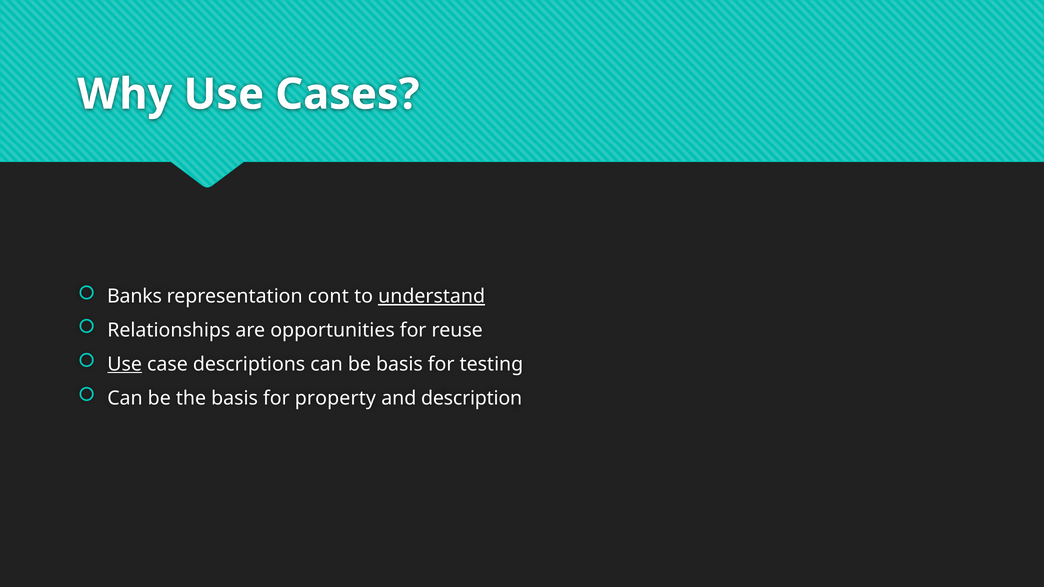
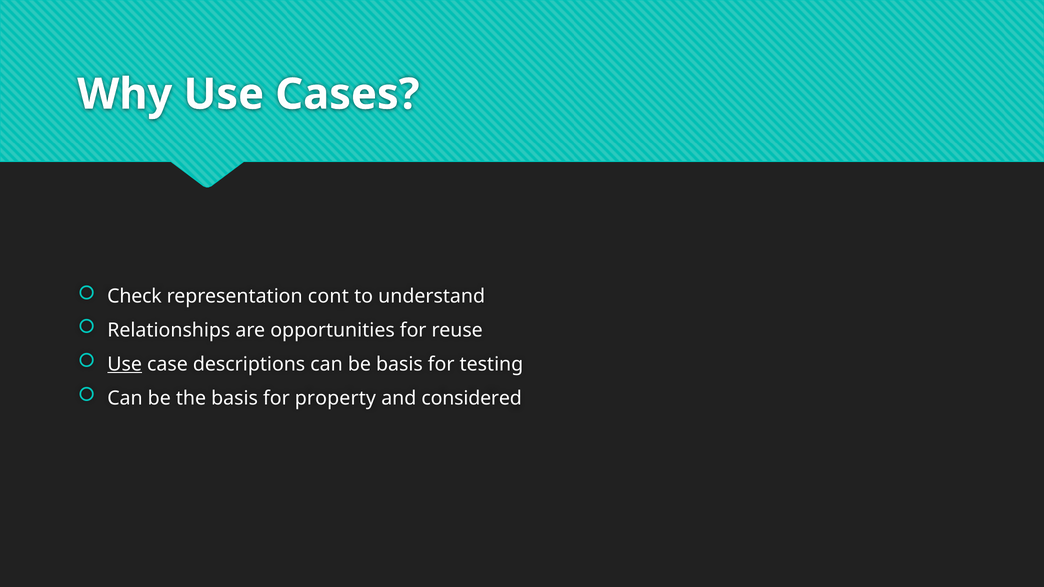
Banks: Banks -> Check (135, 296)
understand underline: present -> none (432, 296)
description: description -> considered (472, 398)
